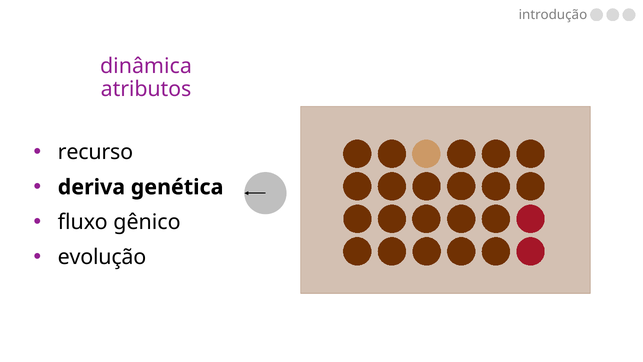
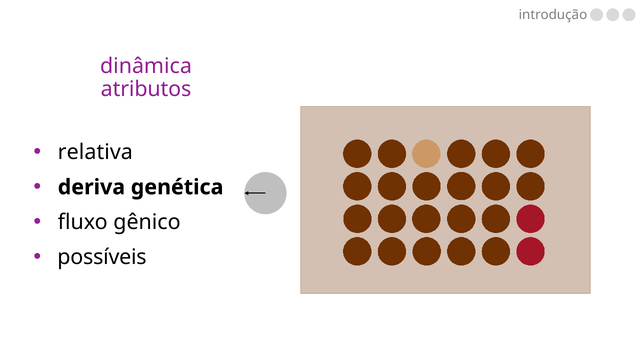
recurso: recurso -> relativa (95, 152)
evolução: evolução -> possíveis (102, 257)
